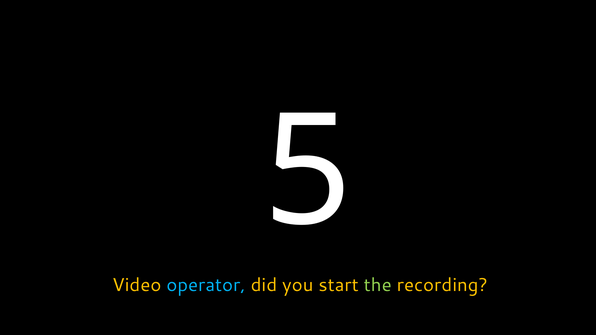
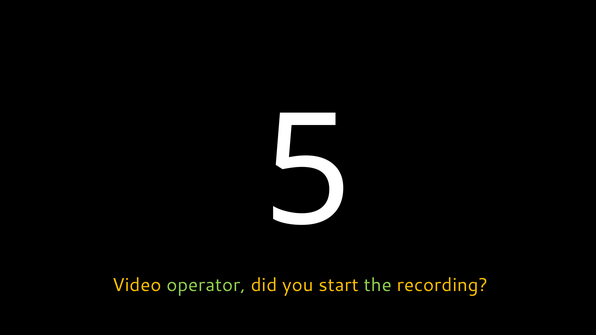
operator colour: light blue -> light green (206, 285)
